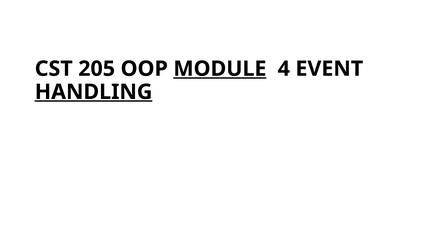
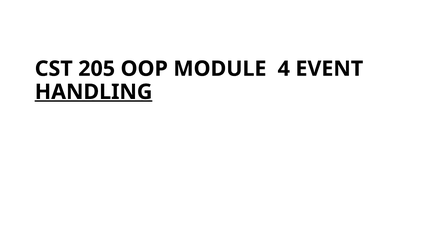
MODULE underline: present -> none (220, 69)
